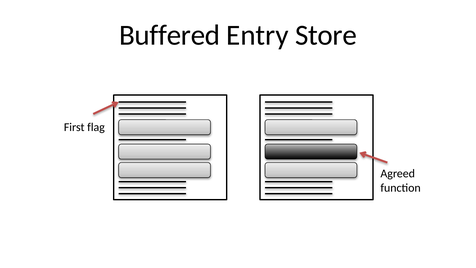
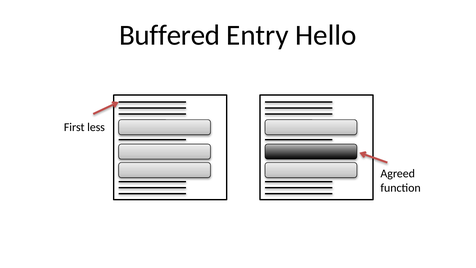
Store: Store -> Hello (326, 35)
flag: flag -> less (96, 127)
